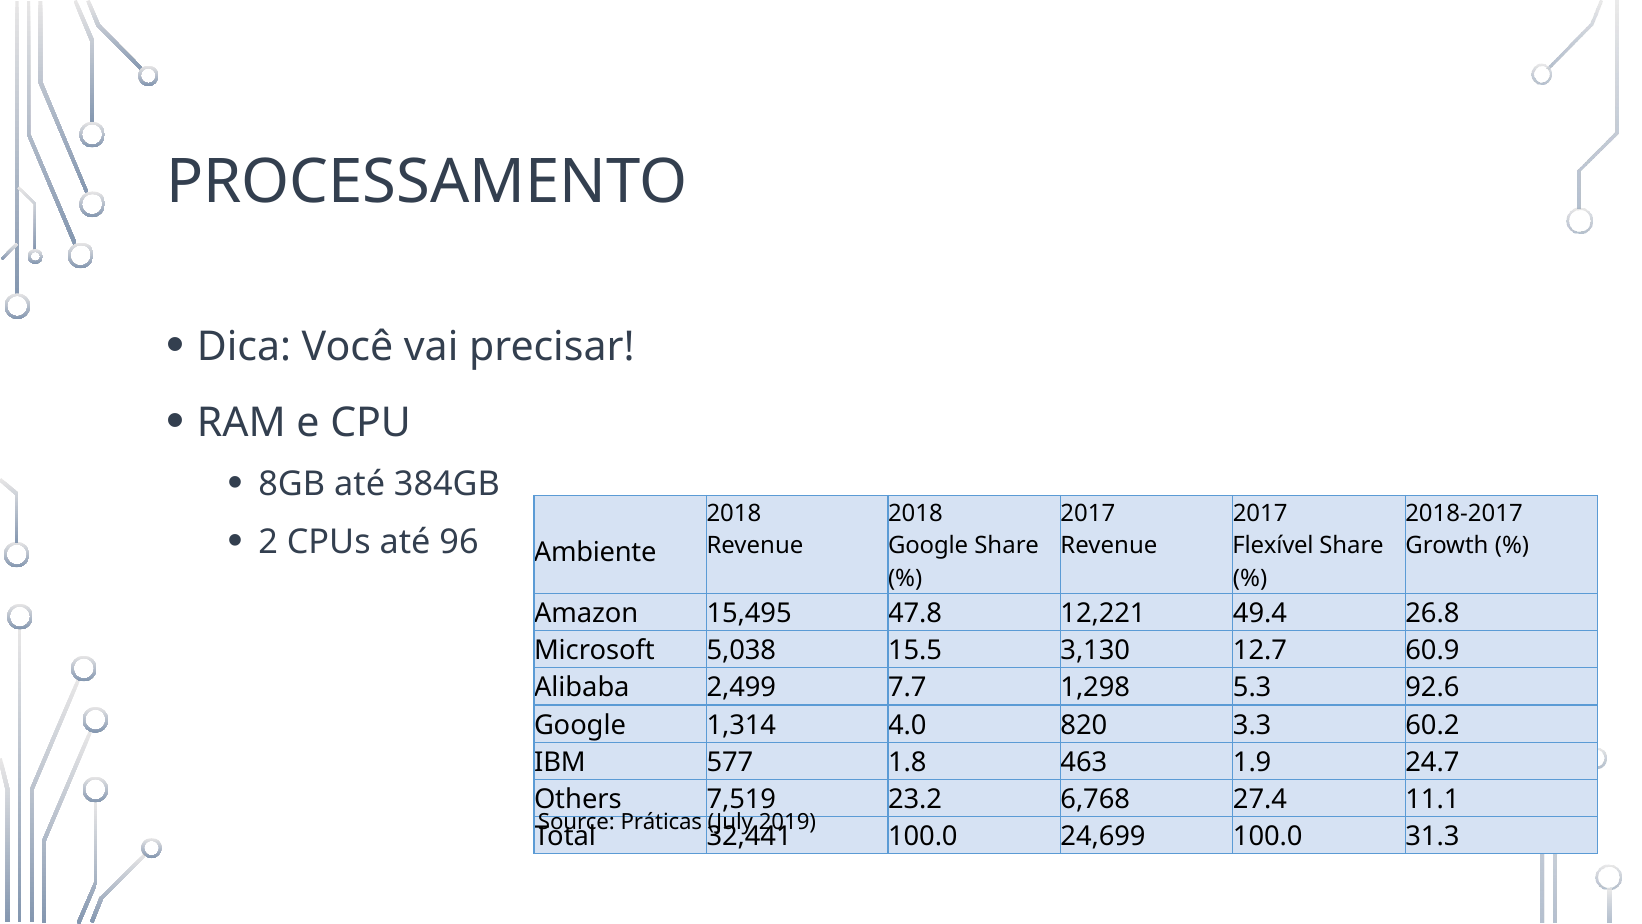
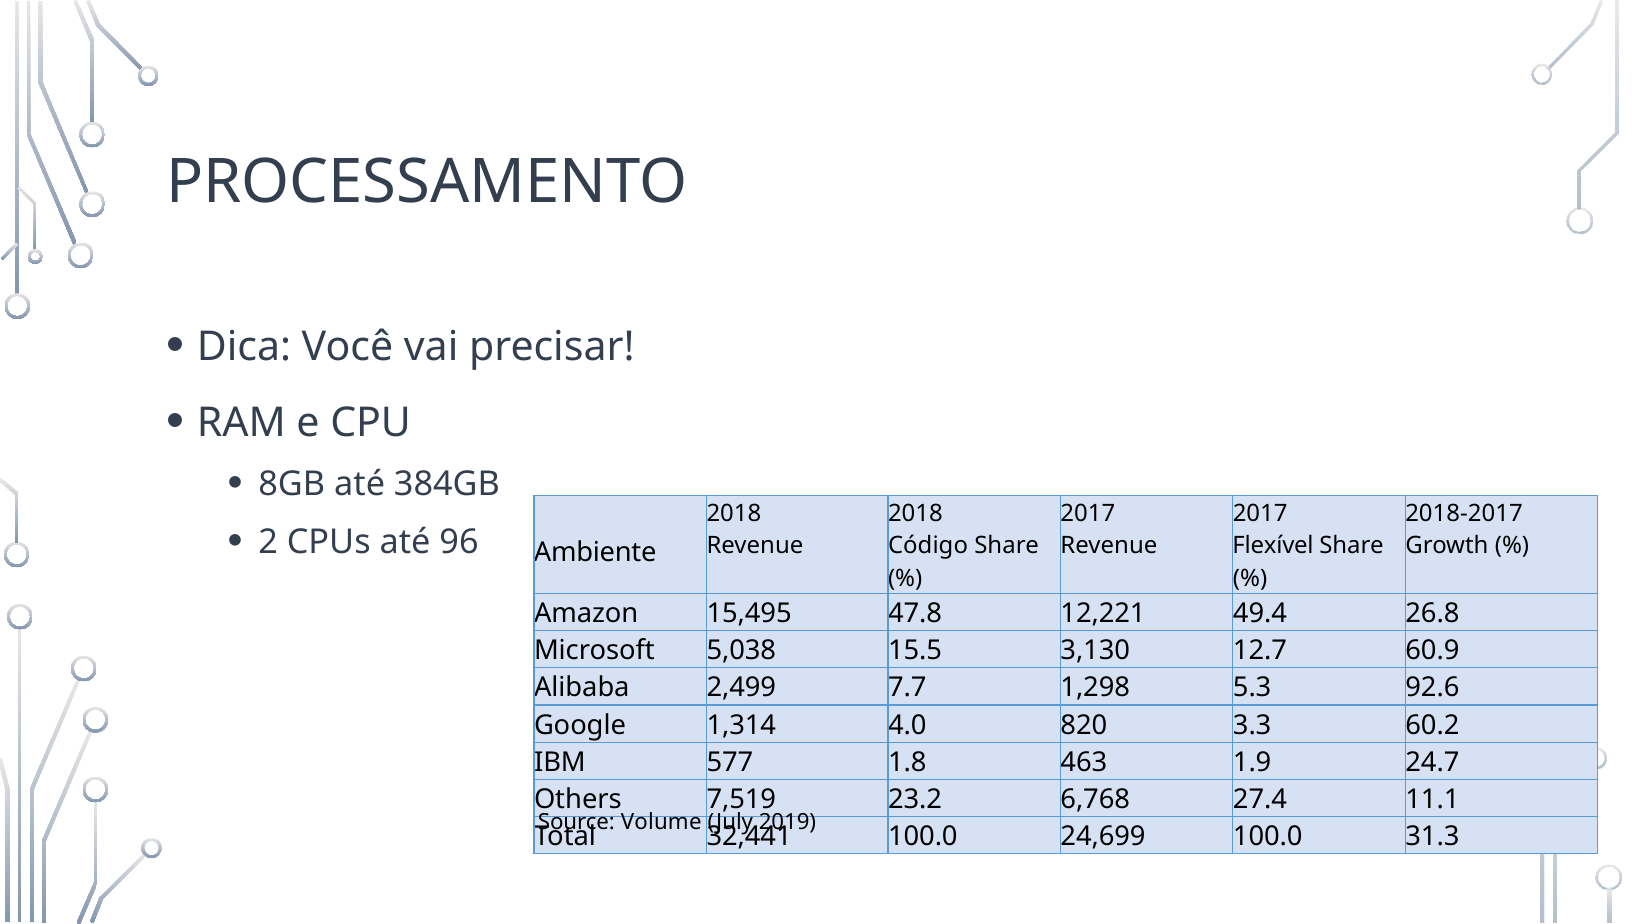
Google: Google -> Código (928, 546)
Práticas: Práticas -> Volume (661, 822)
